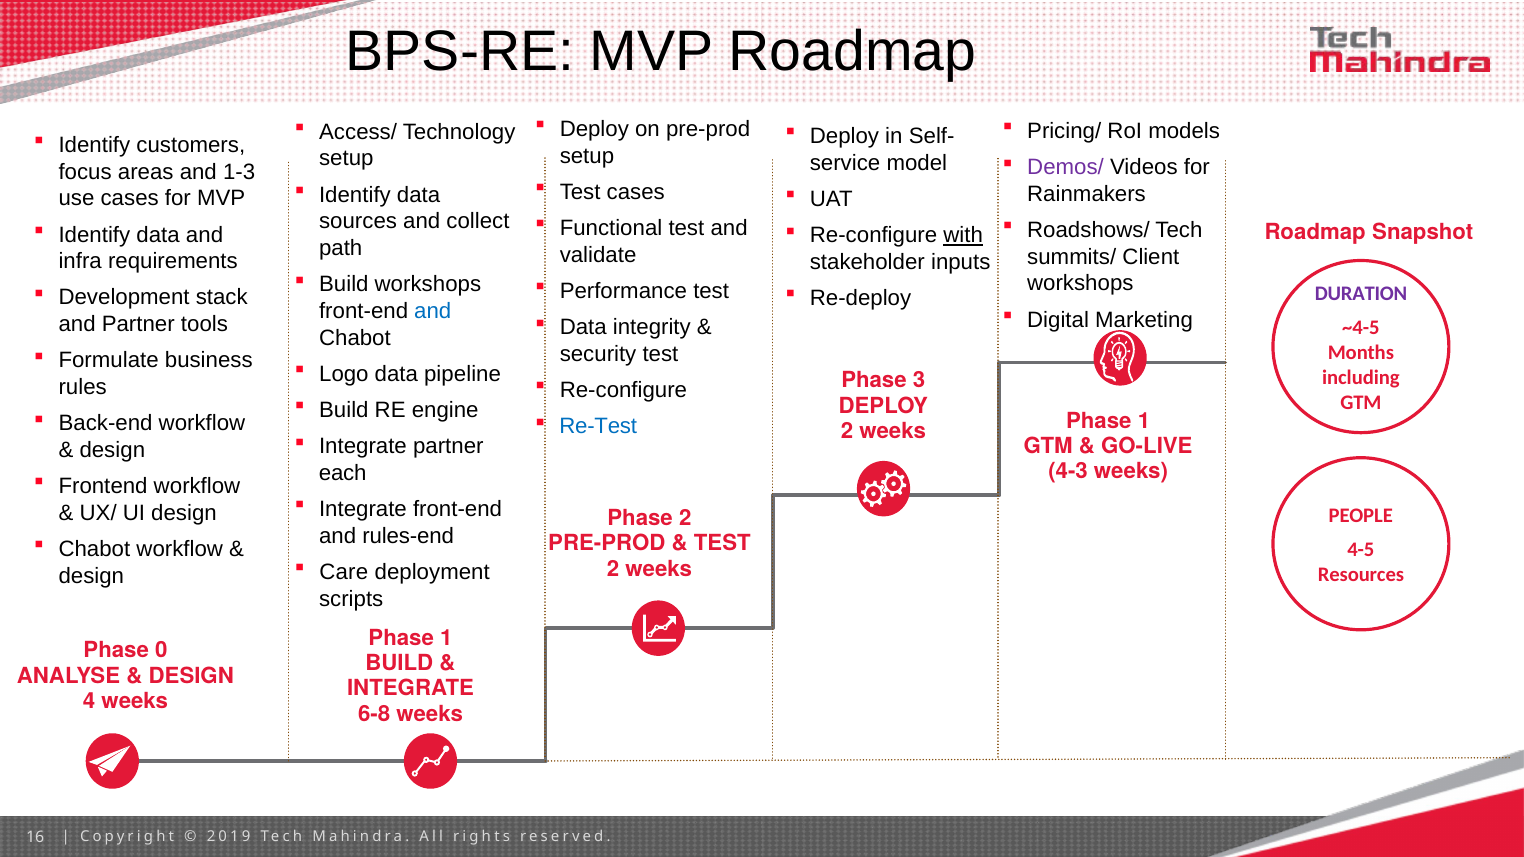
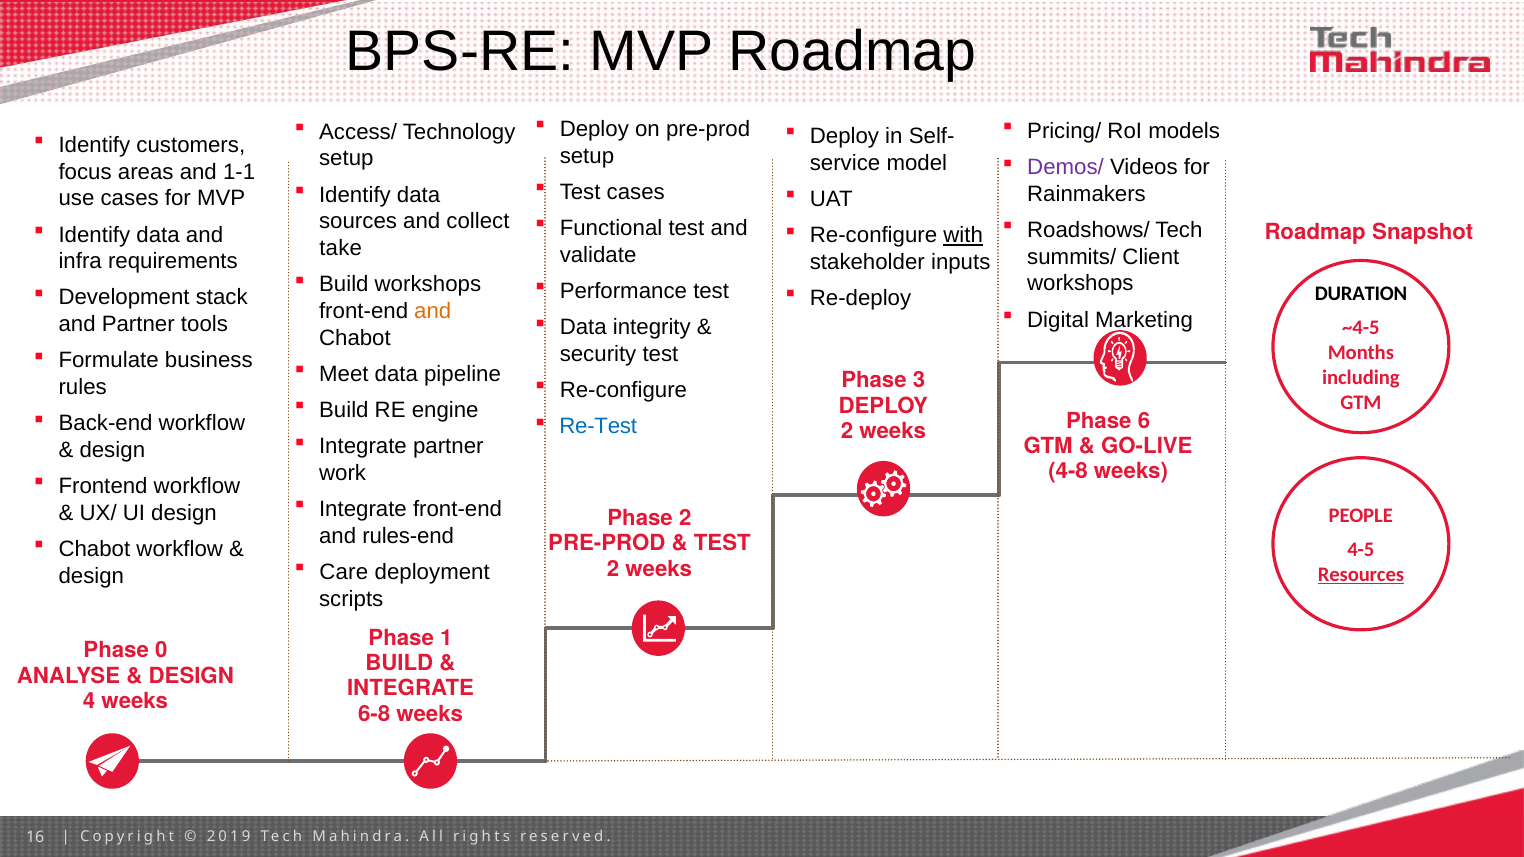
1-3: 1-3 -> 1-1 (239, 172)
path: path -> take (341, 248)
DURATION colour: purple -> black (1361, 294)
and colour: blue -> orange (433, 311)
Logo: Logo -> Meet (344, 374)
1: 1 -> 6 (1144, 421)
each: each -> work (343, 473)
4-3: 4-3 -> 4-8 (1068, 472)
Resources underline: none -> present (1361, 575)
